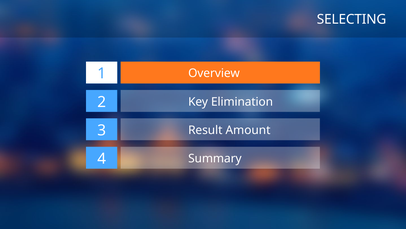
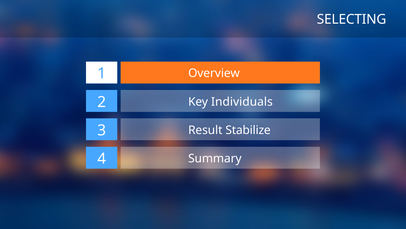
Elimination: Elimination -> Individuals (242, 101)
Amount: Amount -> Stabilize (248, 130)
